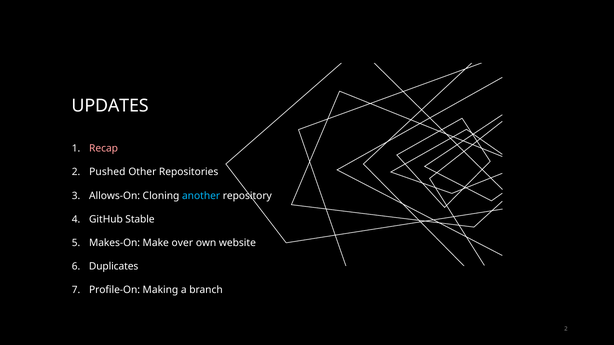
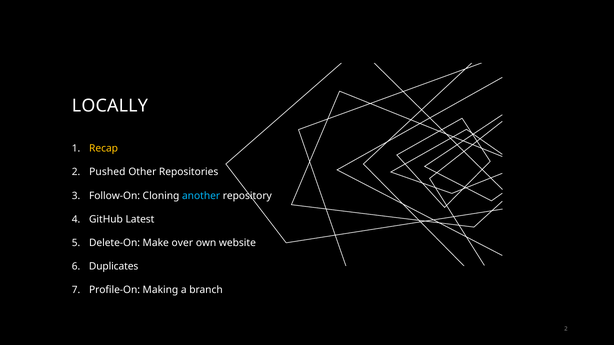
UPDATES: UPDATES -> LOCALLY (110, 106)
Recap colour: pink -> yellow (104, 149)
Allows-On: Allows-On -> Follow-On (115, 196)
Stable: Stable -> Latest (140, 219)
Makes-On: Makes-On -> Delete-On (115, 243)
